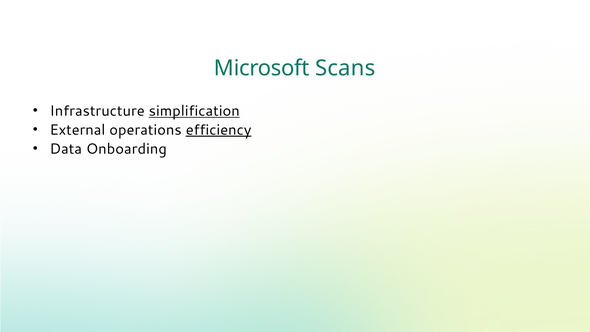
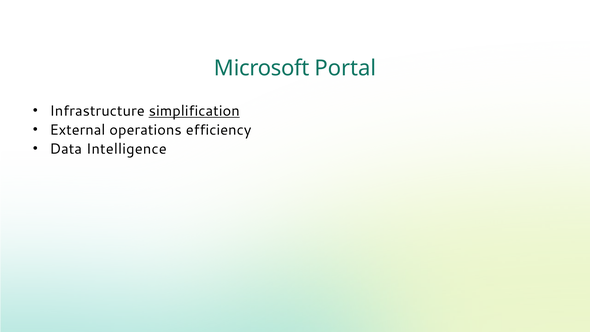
Scans: Scans -> Portal (345, 68)
efficiency underline: present -> none (219, 130)
Onboarding: Onboarding -> Intelligence (126, 149)
